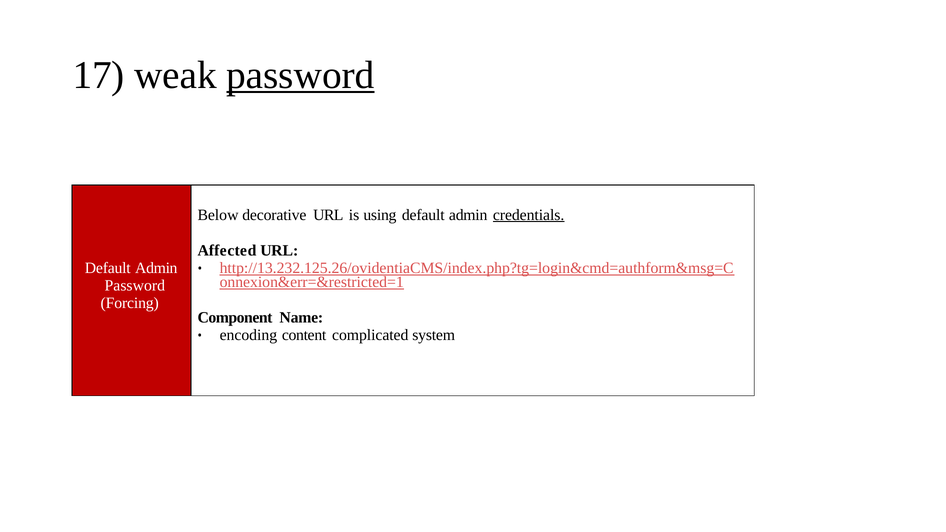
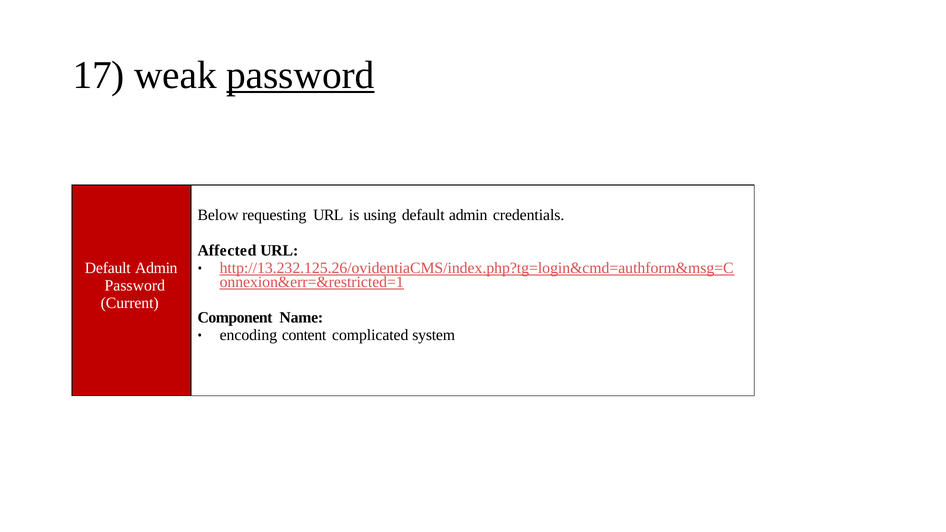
decorative: decorative -> requesting (274, 215)
credentials underline: present -> none (529, 215)
Forcing: Forcing -> Current (130, 303)
